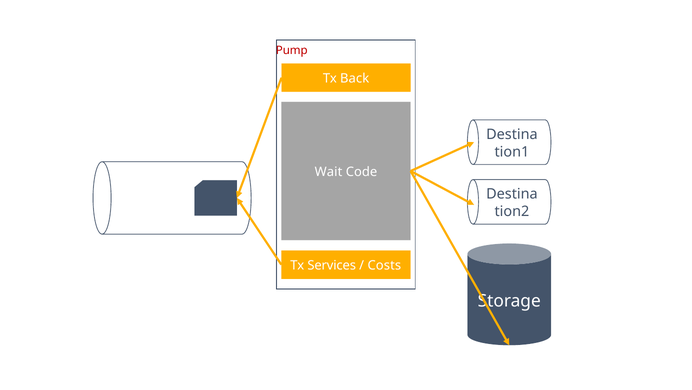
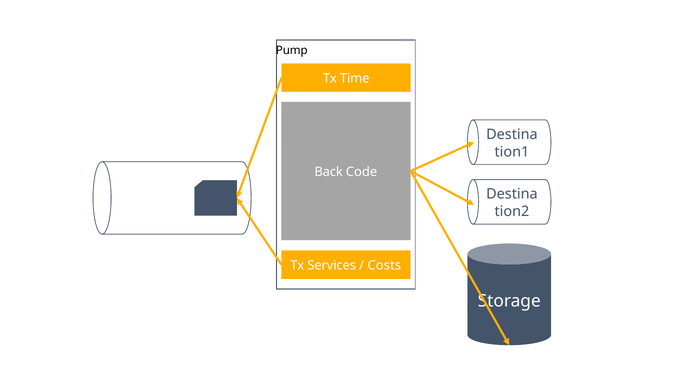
Pump colour: red -> black (292, 50)
Back: Back -> Time (355, 78)
Wait: Wait -> Back (329, 172)
